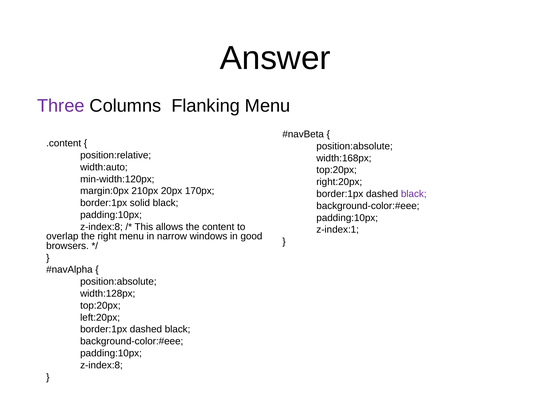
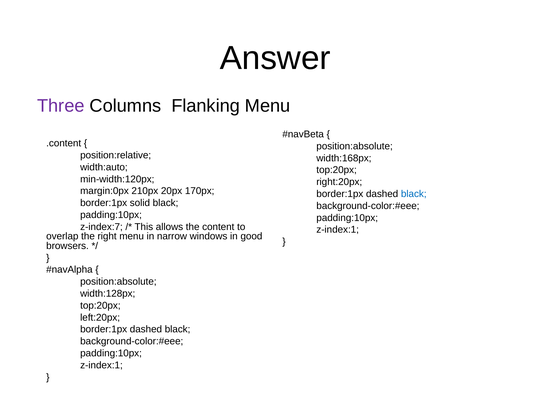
black colour: purple -> blue (414, 194)
z-index:8: z-index:8 -> z-index:7 (101, 227)
z-index:8: z-index:8 -> z-index:1 (101, 365)
